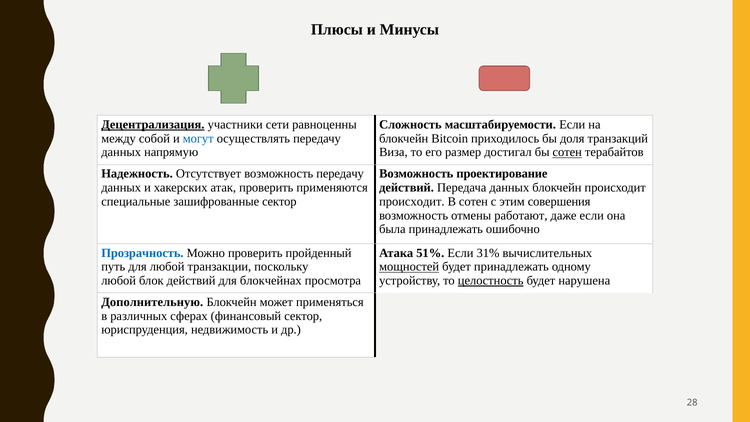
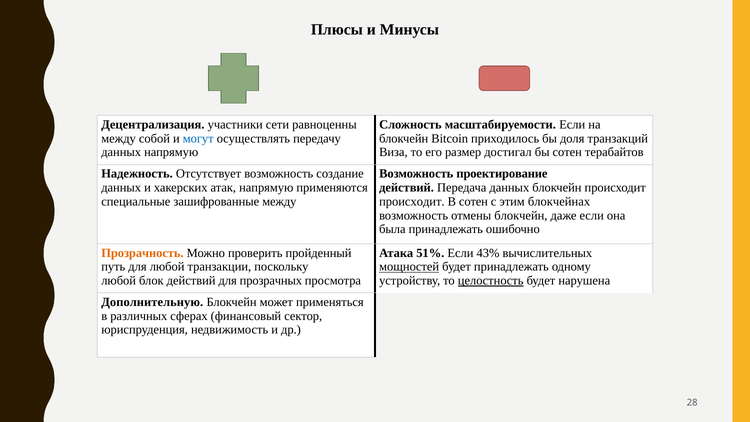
Децентрализация underline: present -> none (153, 124)
сотен underline: present -> none (567, 152)
возможность передачу: передачу -> создание (340, 174)
атак проверить: проверить -> напрямую (266, 188)
зашифрованные сектор: сектор -> между (279, 201)
совершения: совершения -> блокчейнах (559, 201)
отмены работают: работают -> блокчейн (521, 215)
Прозрачность colour: blue -> orange (142, 253)
31%: 31% -> 43% (488, 253)
блокчейнах: блокчейнах -> прозрачных (271, 281)
